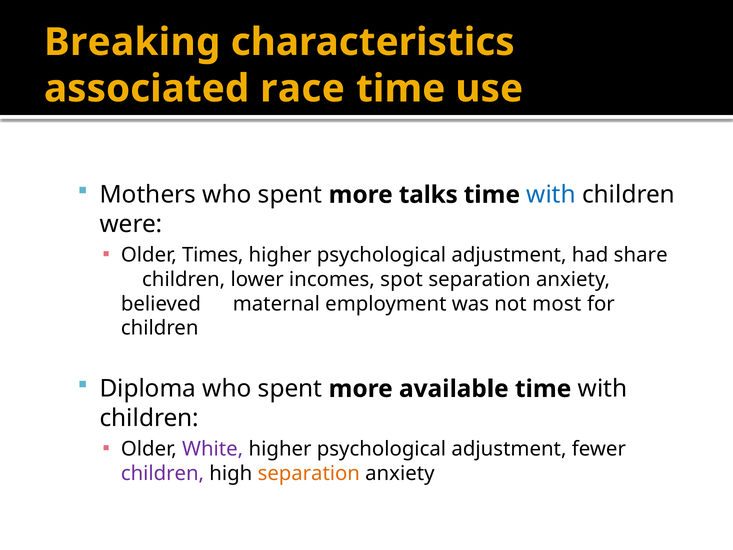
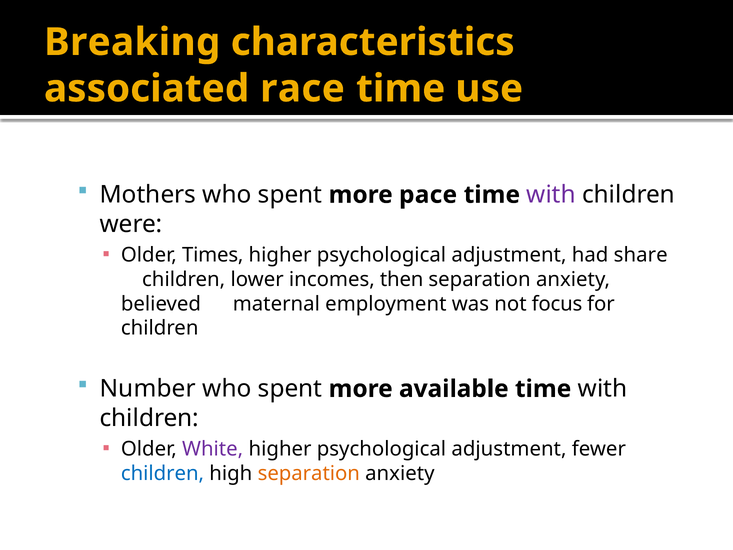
talks: talks -> pace (428, 195)
with colour: blue -> purple (551, 195)
spot: spot -> then (402, 279)
most: most -> focus (557, 304)
Diploma: Diploma -> Number (148, 389)
children colour: purple -> blue (162, 473)
